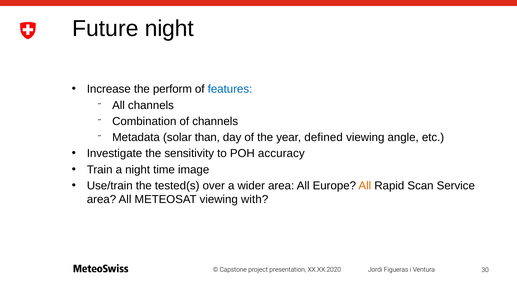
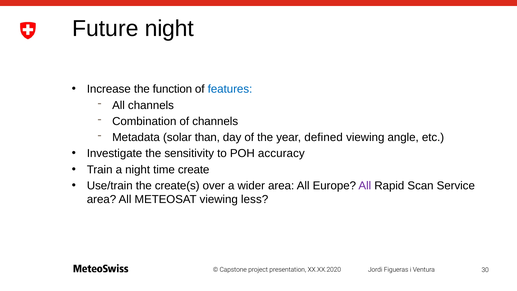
perform: perform -> function (172, 89)
image: image -> create (194, 169)
tested(s: tested(s -> create(s (177, 186)
All colour: orange -> purple (365, 186)
with: with -> less (255, 199)
